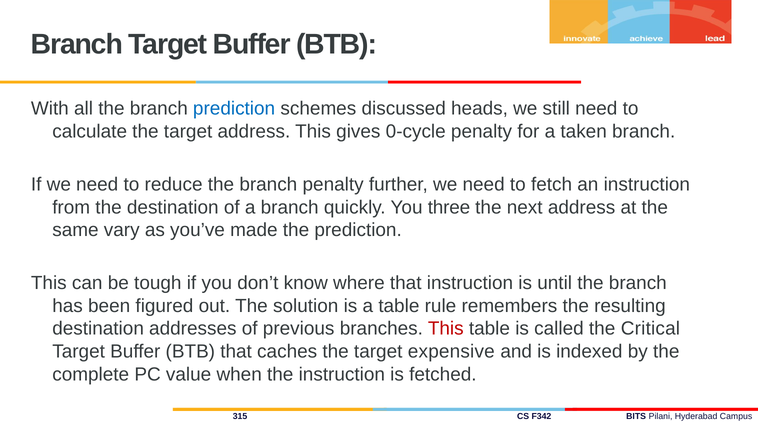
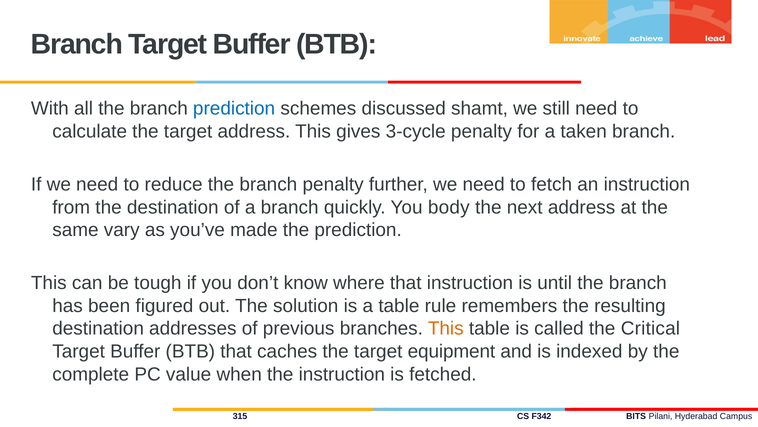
heads: heads -> shamt (480, 108)
0-cycle: 0-cycle -> 3-cycle (416, 131)
three: three -> body (449, 207)
This colour: red -> orange (446, 328)
expensive: expensive -> equipment (451, 351)
